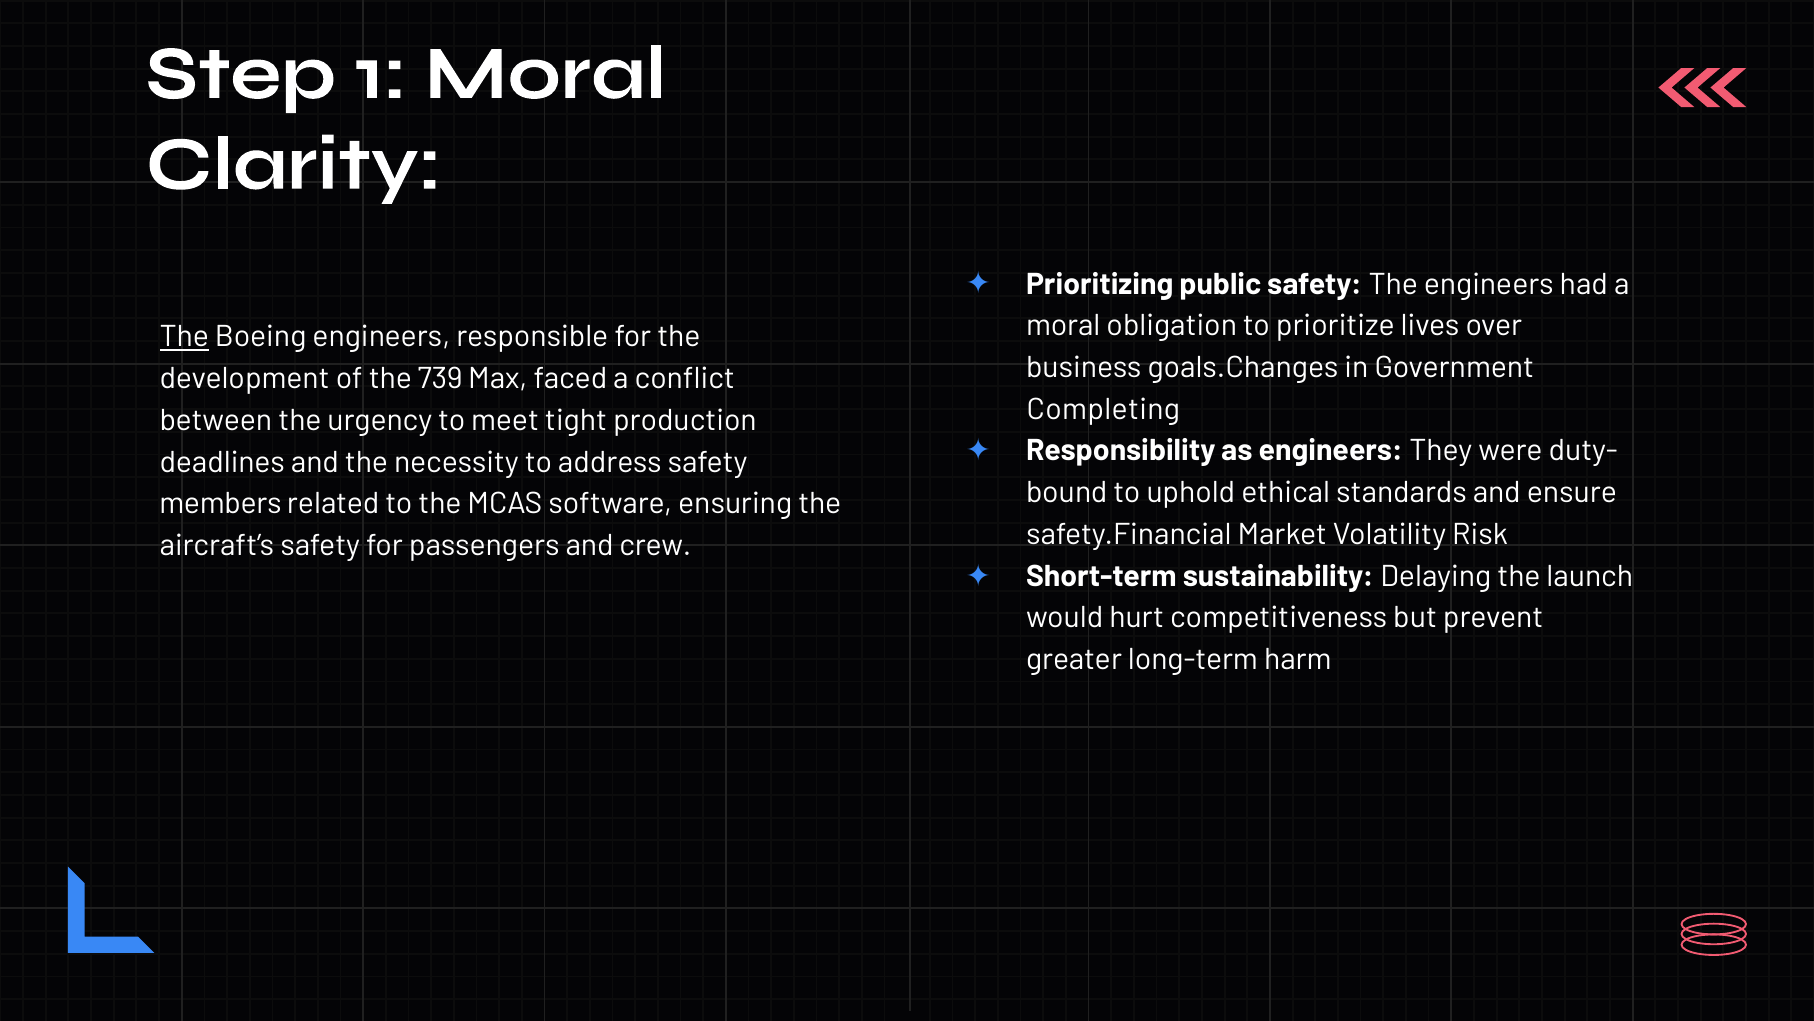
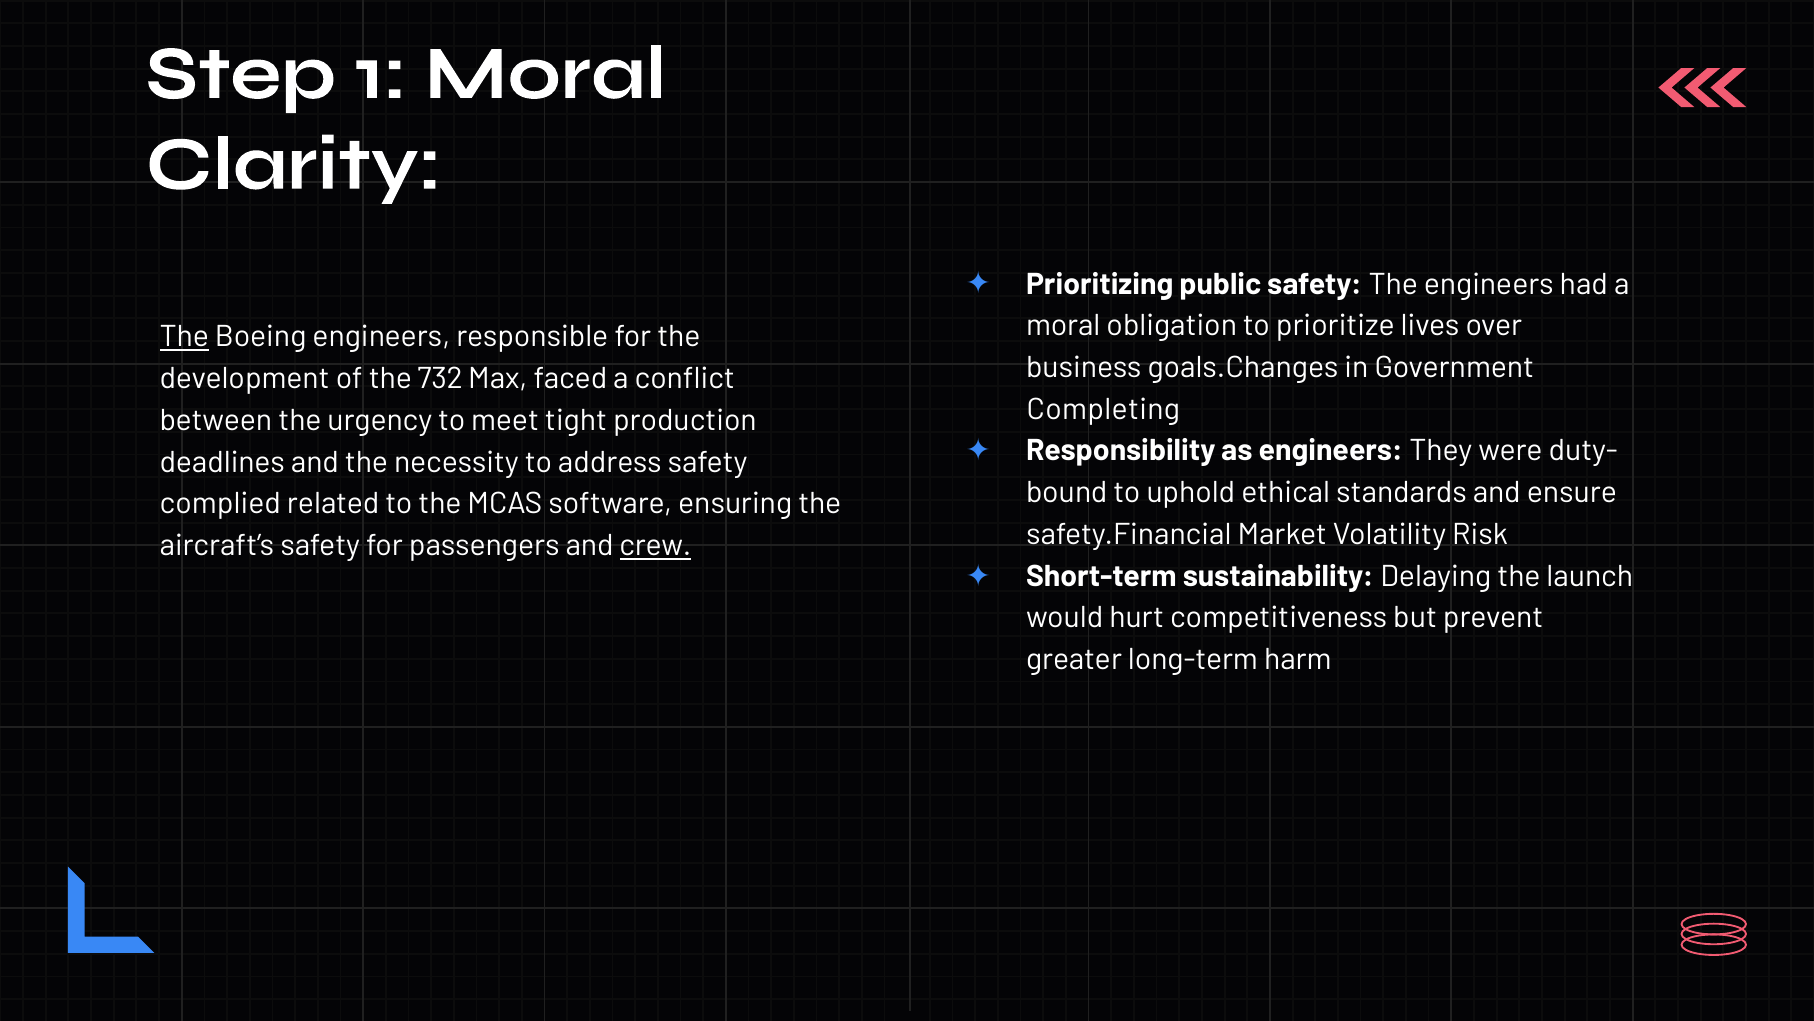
739: 739 -> 732 (440, 378)
members: members -> complied (220, 504)
crew underline: none -> present (655, 545)
